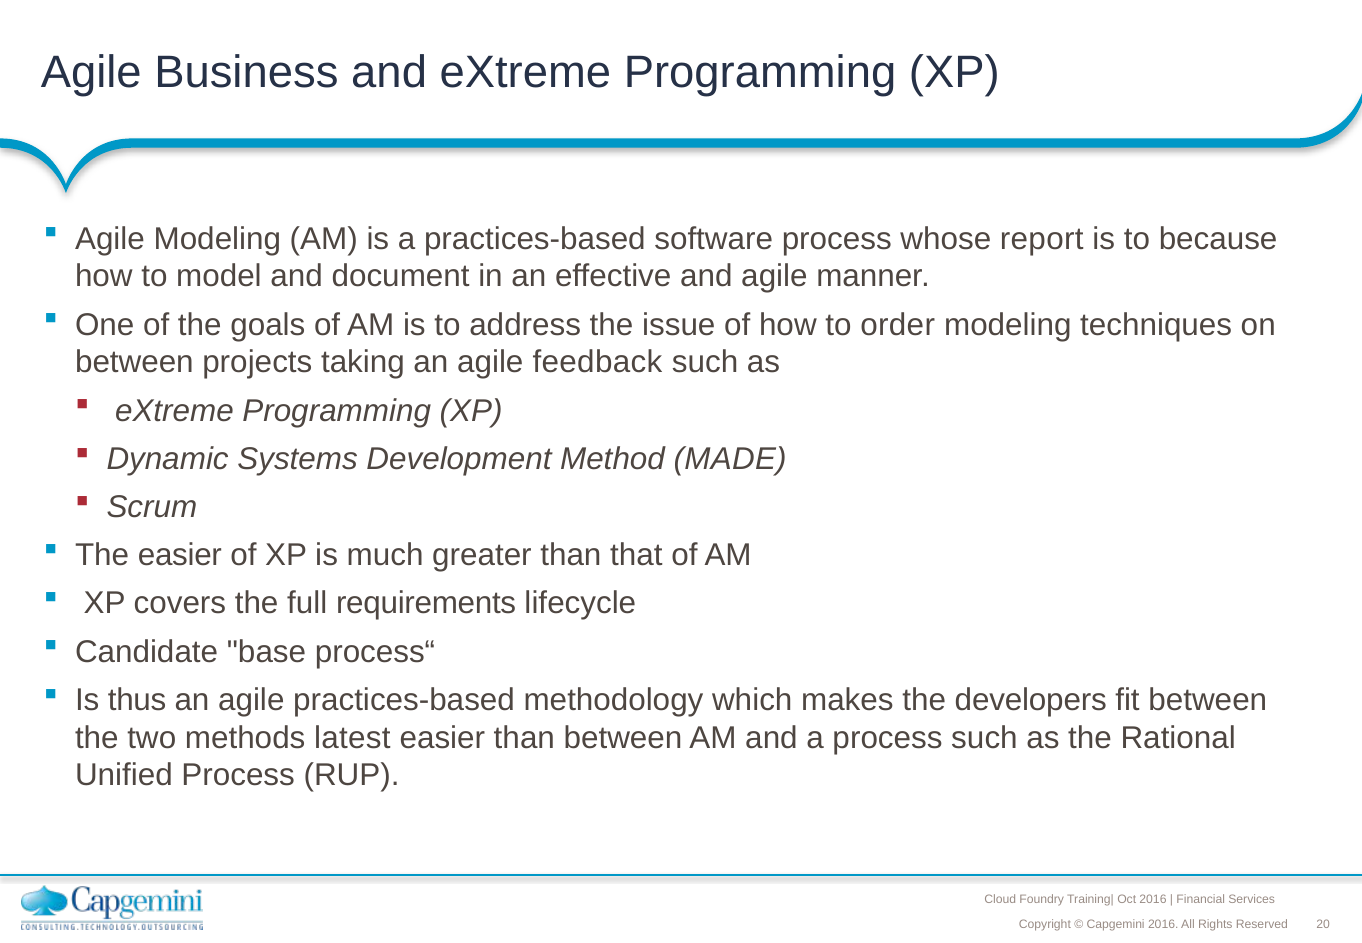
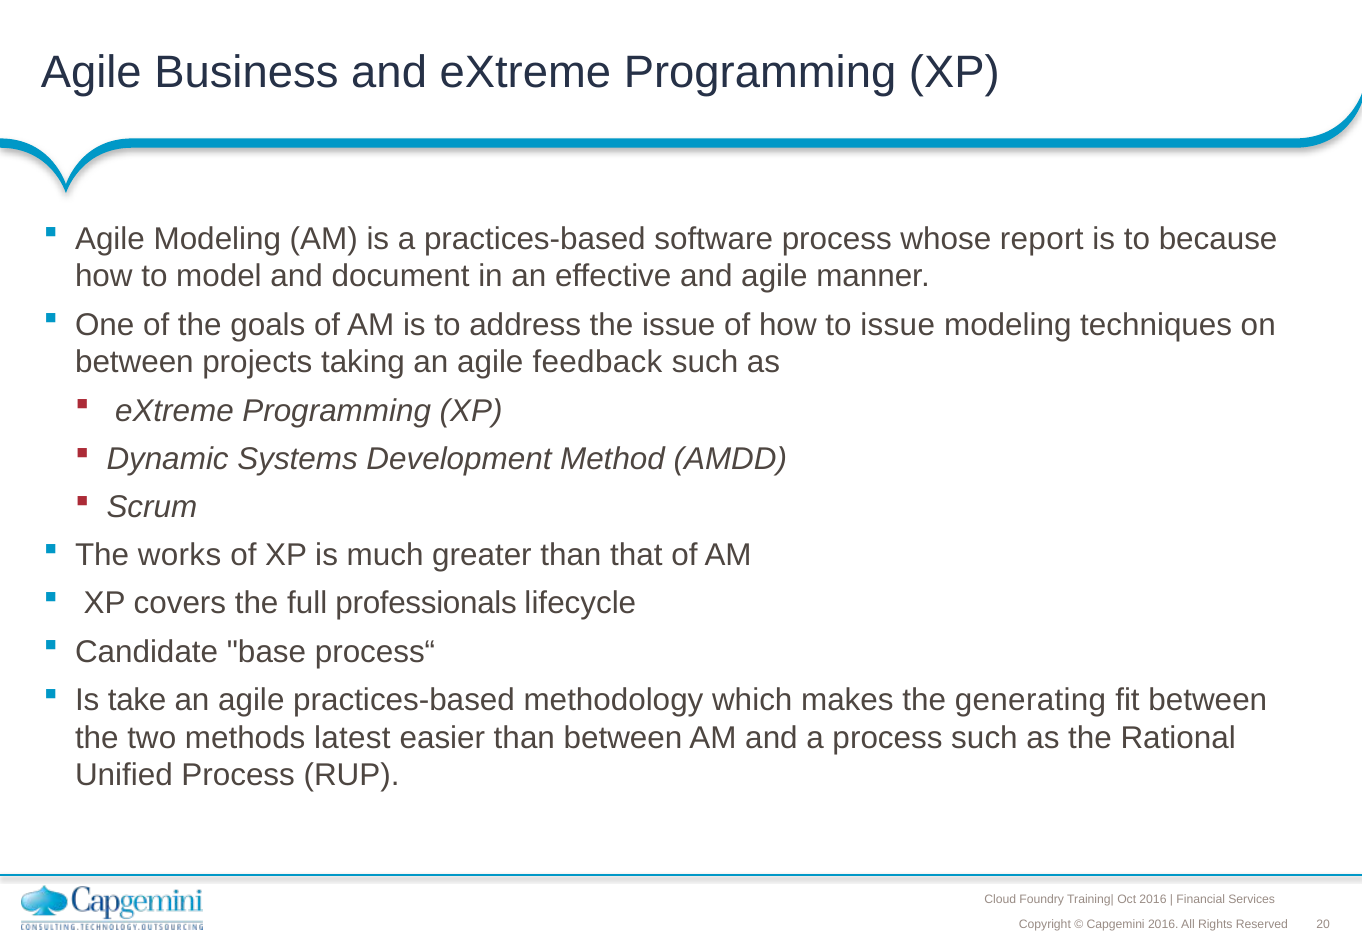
to order: order -> issue (898, 325)
MADE: MADE -> AMDD (730, 459)
The easier: easier -> works (180, 555)
requirements: requirements -> professionals (426, 603)
thus: thus -> take (137, 700)
developers: developers -> generating (1031, 700)
